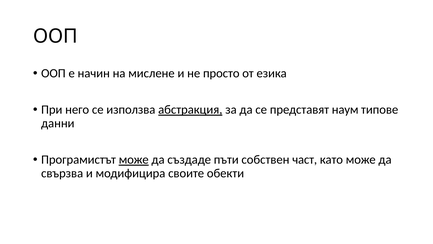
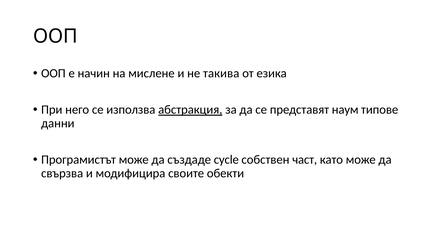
просто: просто -> такива (221, 73)
може underline: present -> none (134, 159)
пъти: пъти -> cycle (226, 159)
